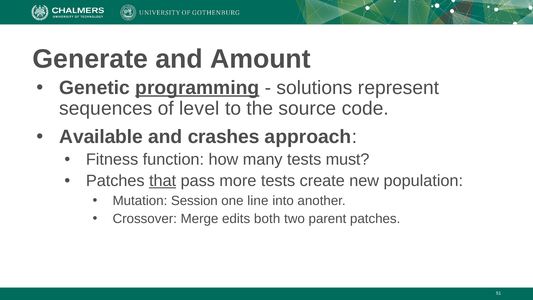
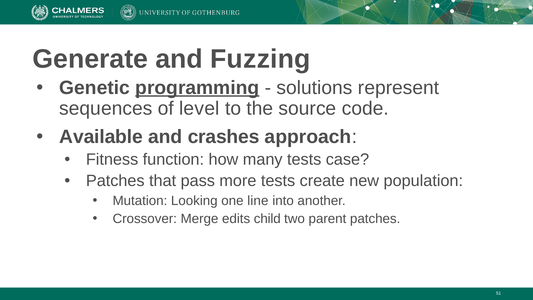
Amount: Amount -> Fuzzing (260, 59)
must: must -> case (347, 160)
that underline: present -> none (163, 181)
Session: Session -> Looking (194, 201)
both: both -> child (267, 219)
